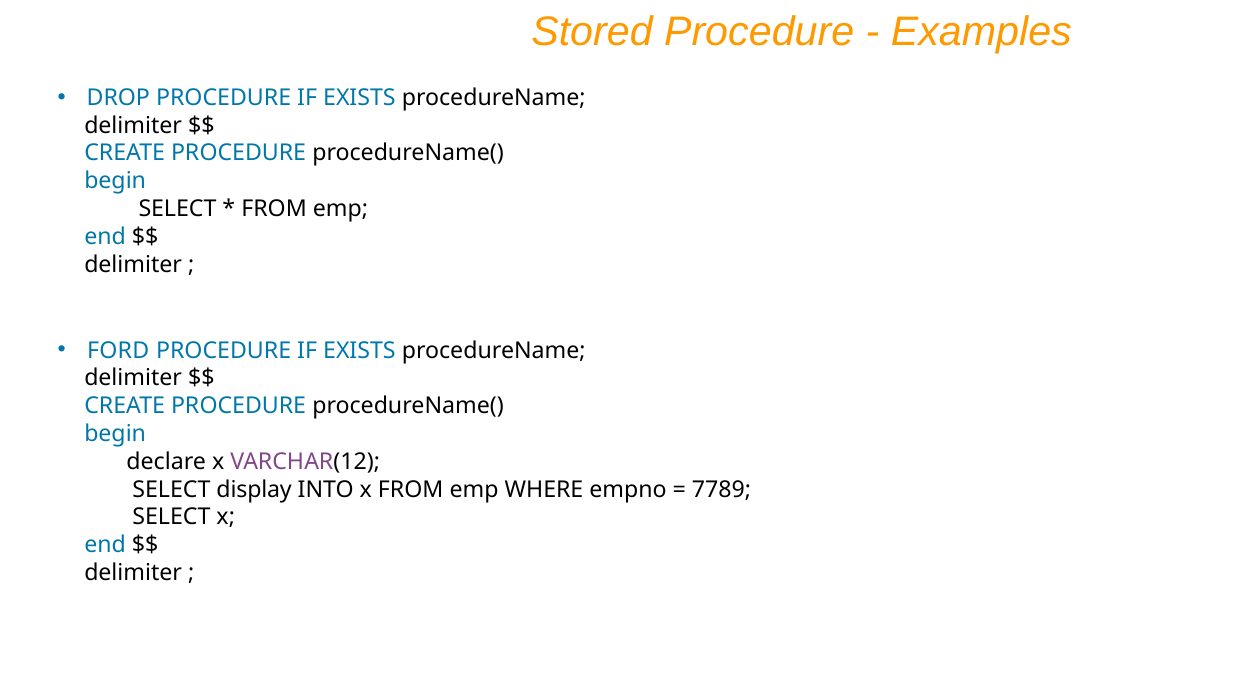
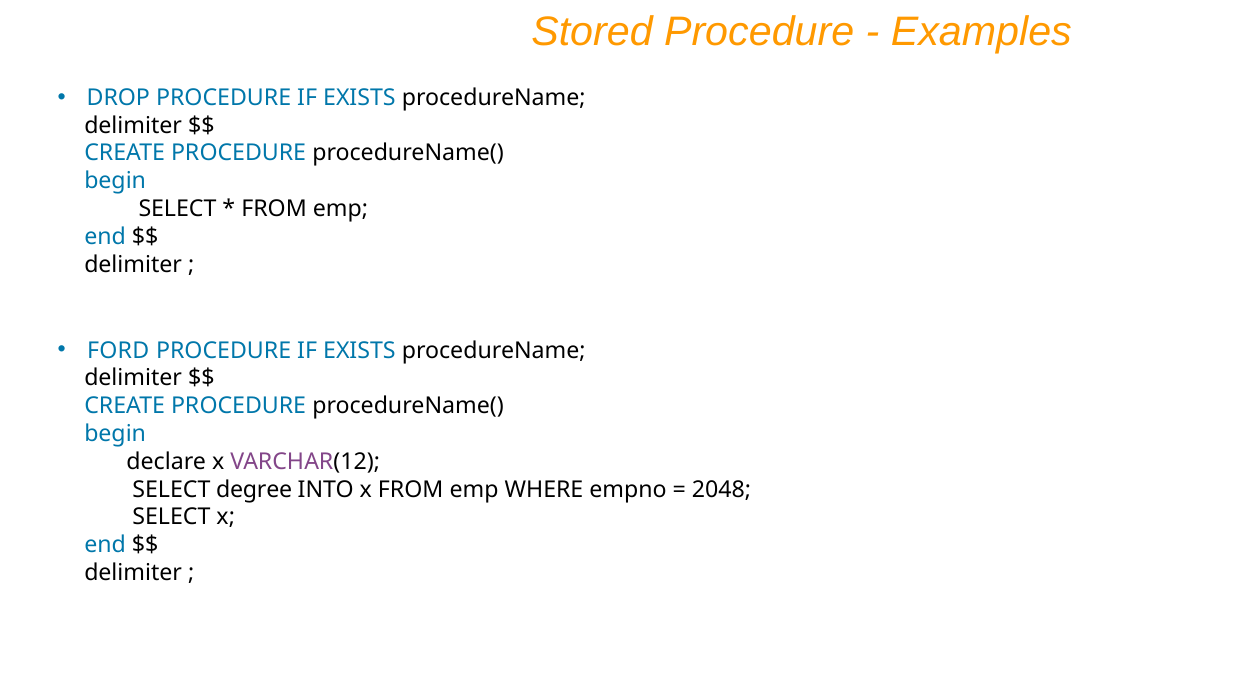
display: display -> degree (254, 490)
7789: 7789 -> 2048 (722, 490)
